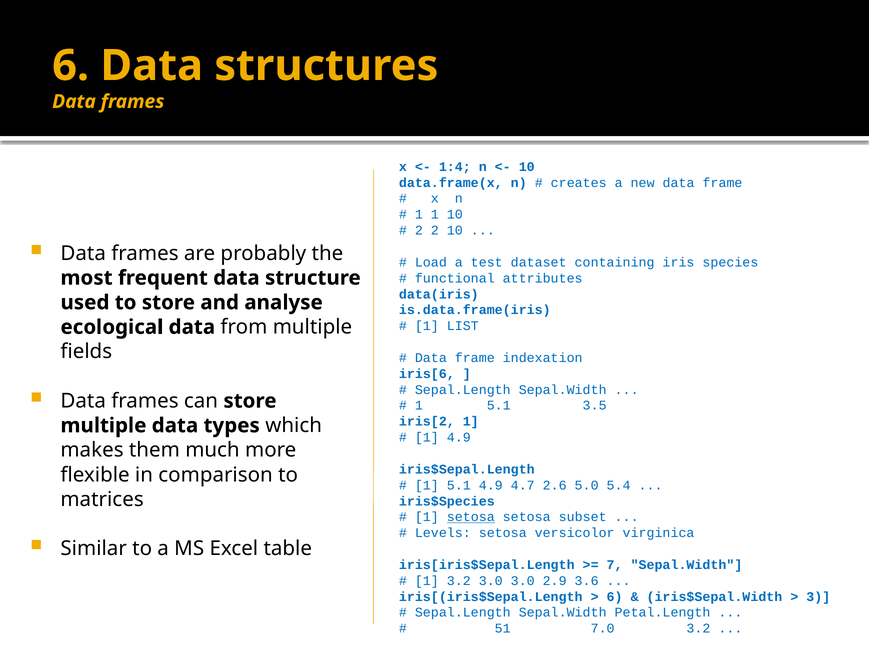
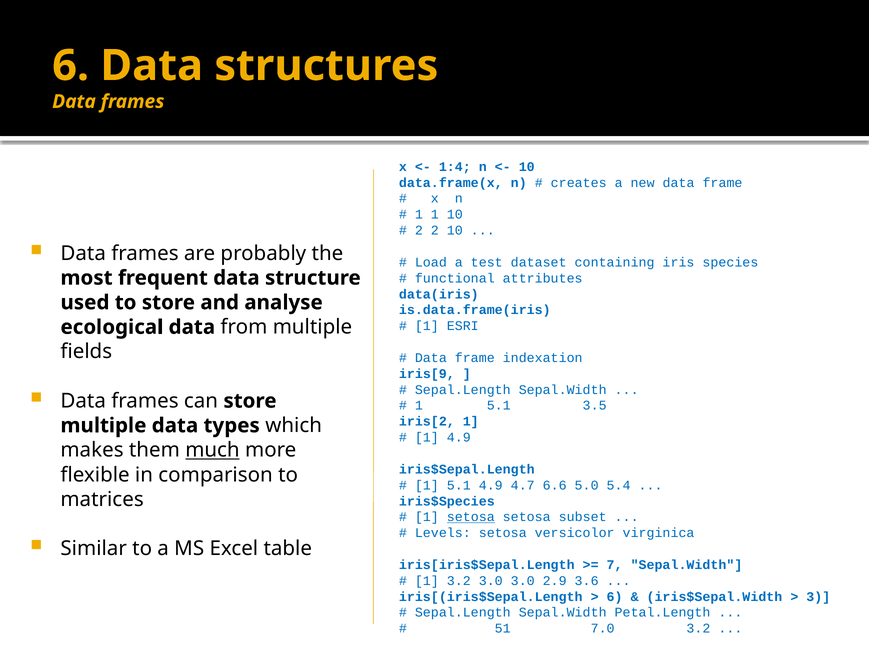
LIST: LIST -> ESRI (463, 326)
iris[6: iris[6 -> iris[9 (427, 374)
much underline: none -> present (212, 451)
2.6: 2.6 -> 6.6 (555, 486)
